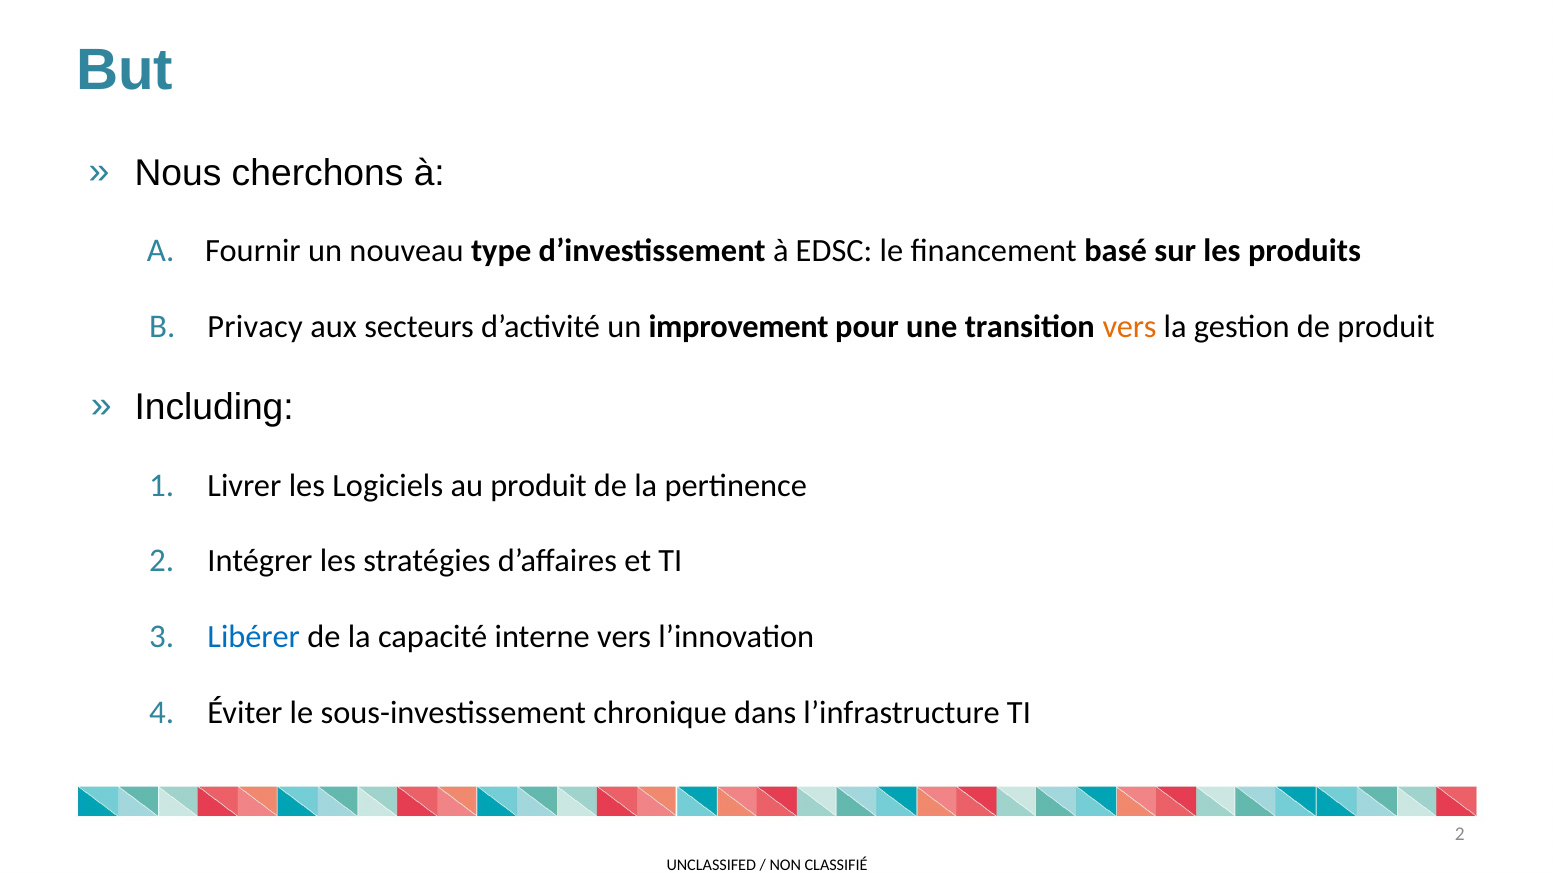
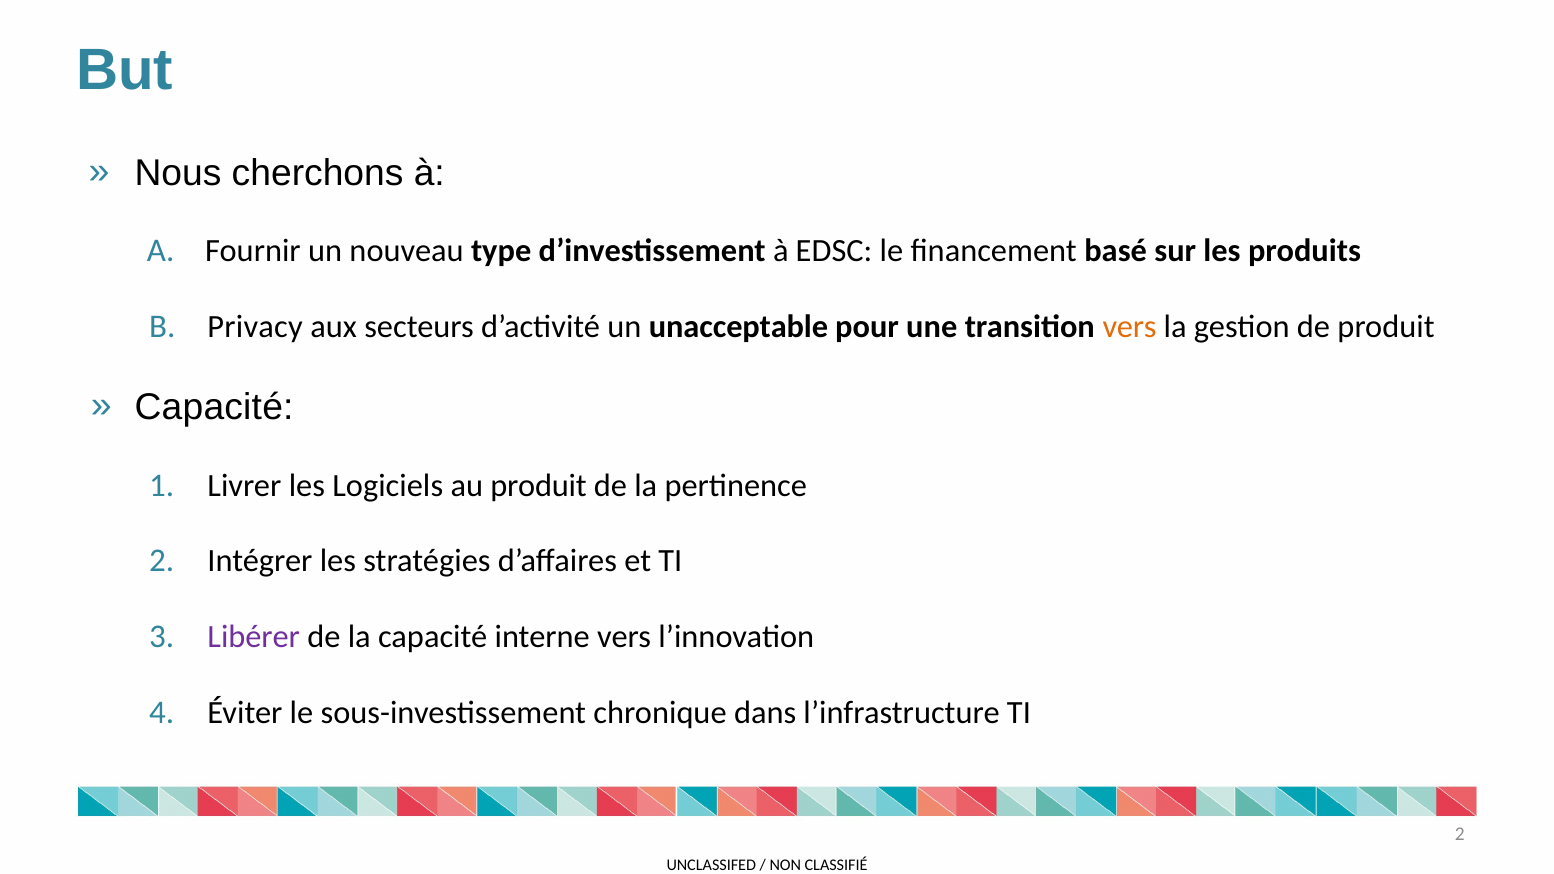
improvement: improvement -> unacceptable (739, 327)
Including: Including -> Capacité (214, 407)
Libérer colour: blue -> purple (254, 637)
